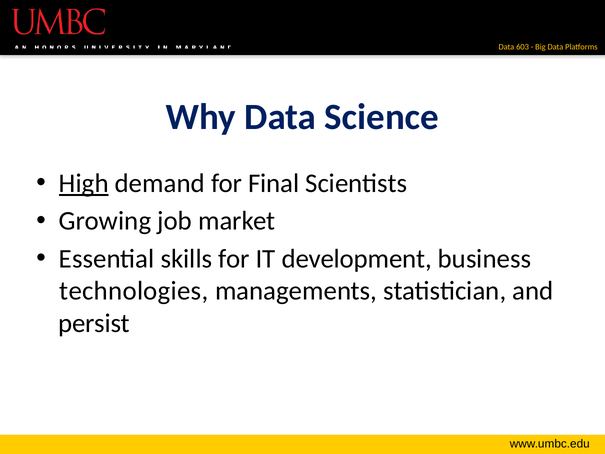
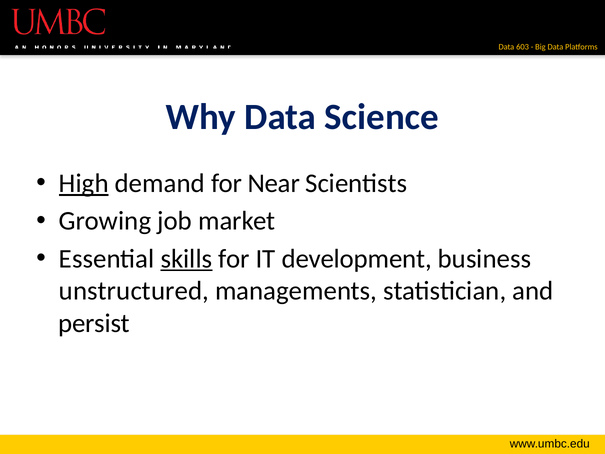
Final: Final -> Near (274, 183)
skills underline: none -> present (186, 259)
technologies: technologies -> unstructured (134, 291)
